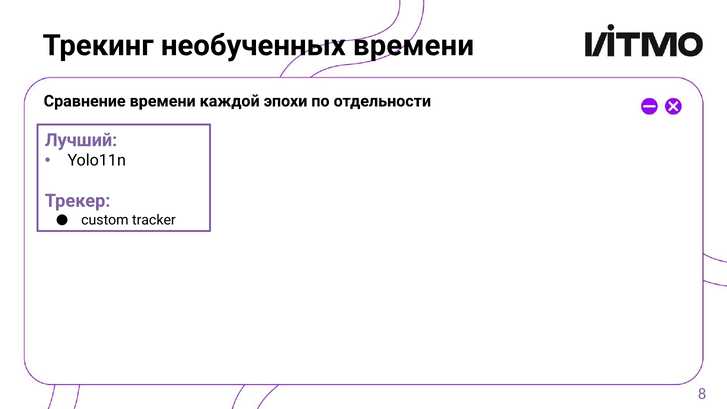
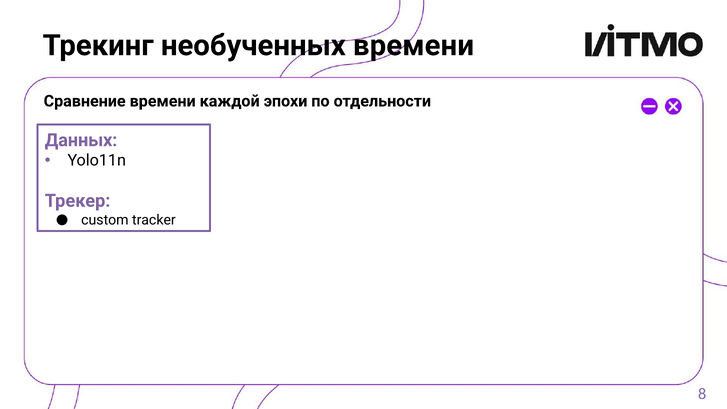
Лучший: Лучший -> Данных (81, 140)
